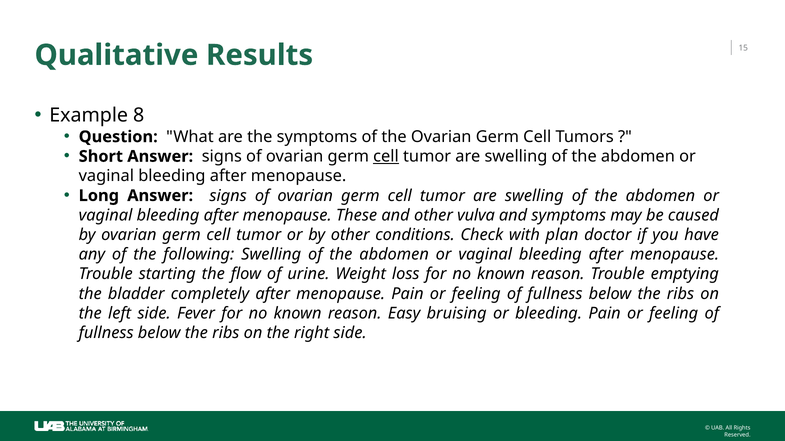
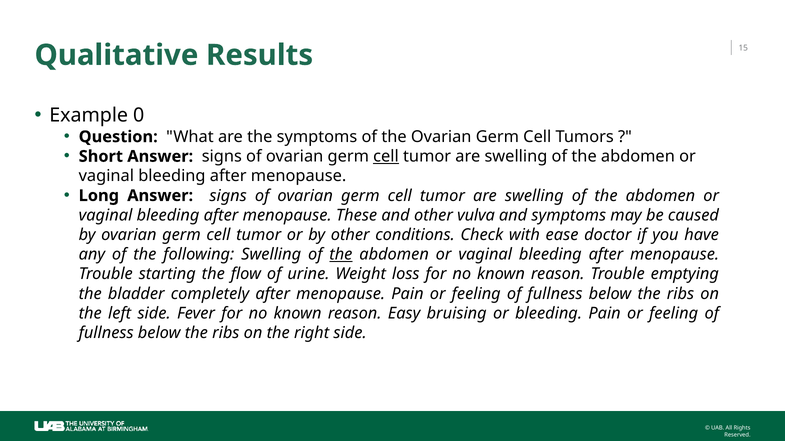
8: 8 -> 0 (139, 116)
plan: plan -> ease (562, 235)
the underline: none -> present (341, 255)
